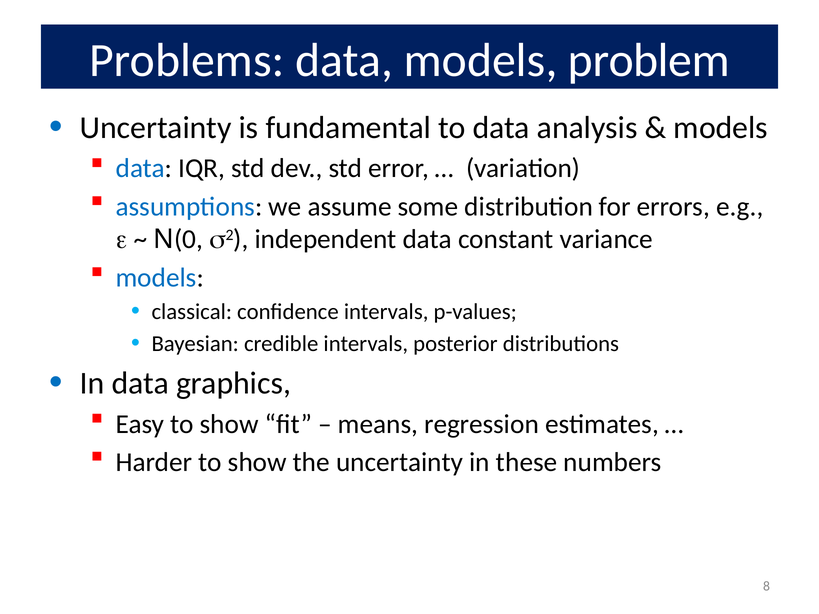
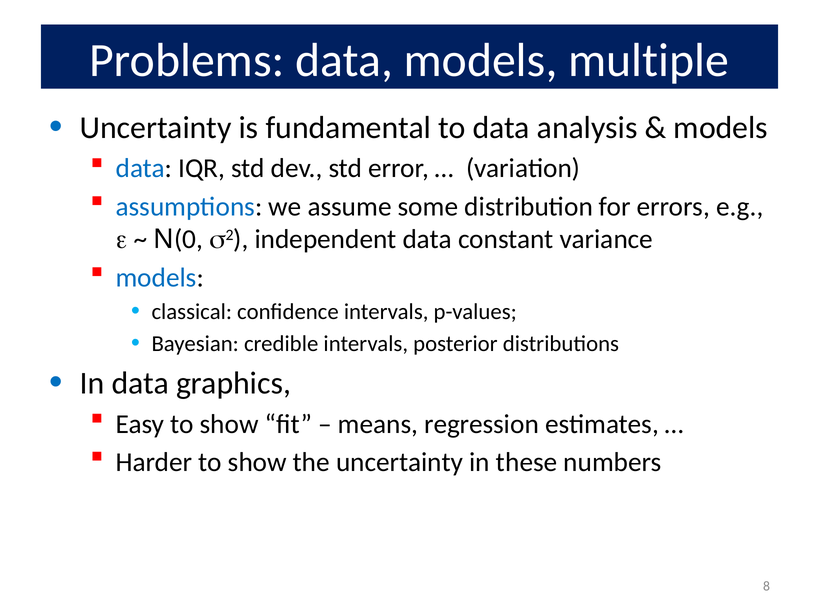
problem: problem -> multiple (649, 61)
